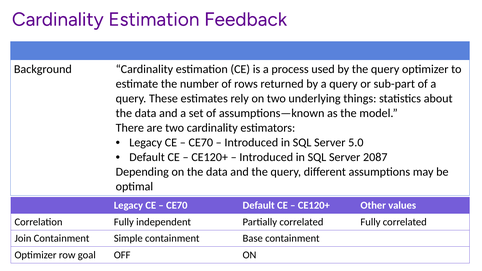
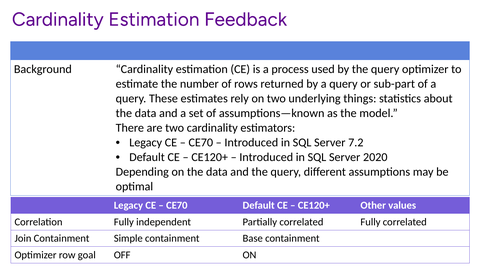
5.0: 5.0 -> 7.2 (356, 143)
2087: 2087 -> 2020 (375, 157)
